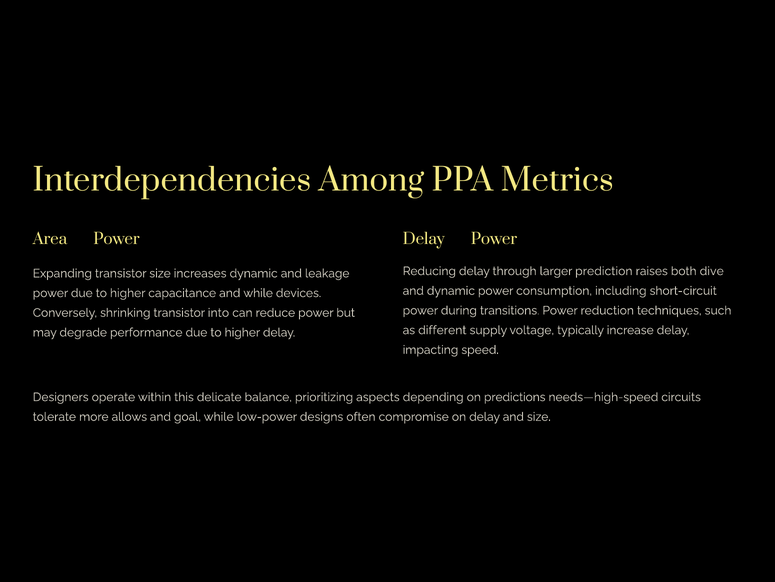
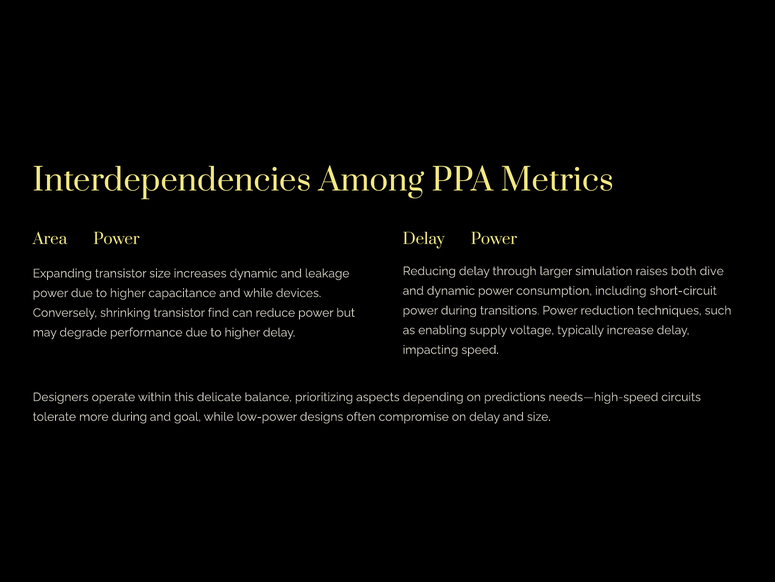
prediction: prediction -> simulation (604, 271)
into: into -> find (218, 312)
different: different -> enabling (442, 330)
more allows: allows -> during (129, 416)
